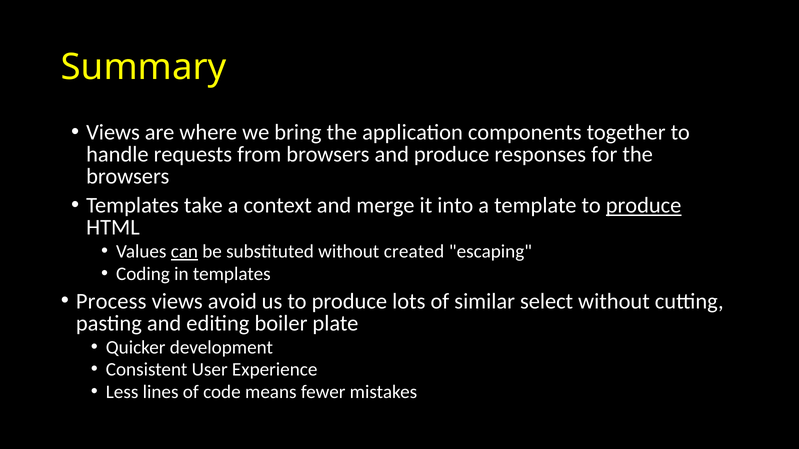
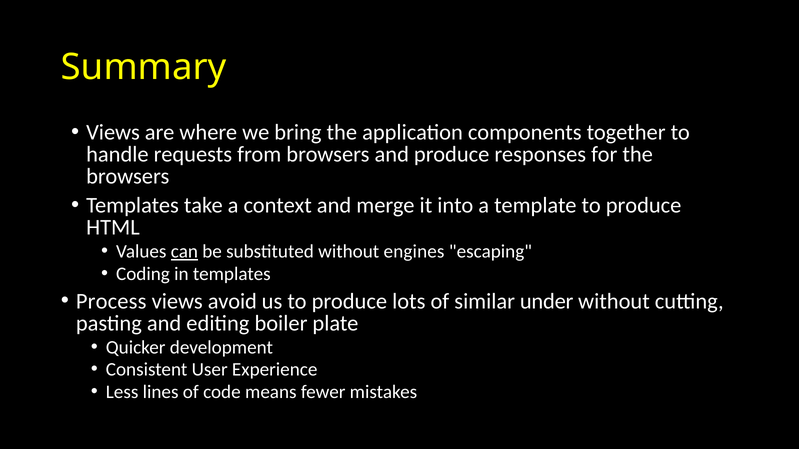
produce underline: present -> none (644, 206)
created: created -> engines (414, 252)
select: select -> under (547, 302)
